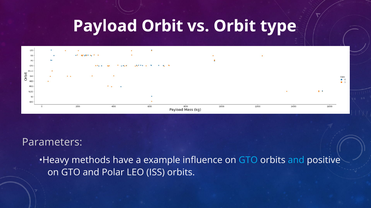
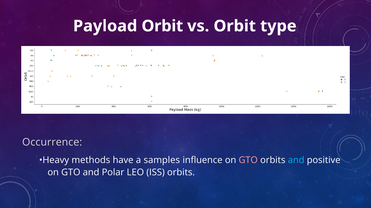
Parameters: Parameters -> Occurrence (52, 143)
example: example -> samples (162, 161)
GTO colour: light blue -> pink (248, 161)
